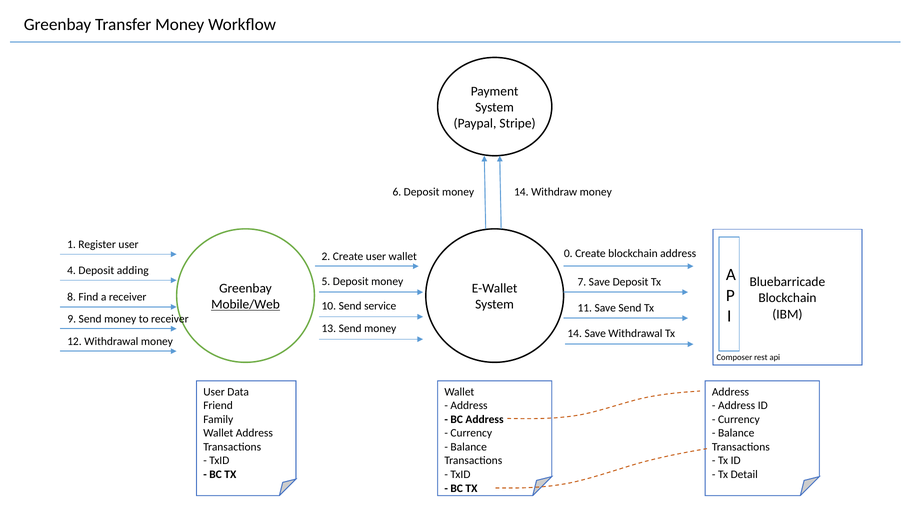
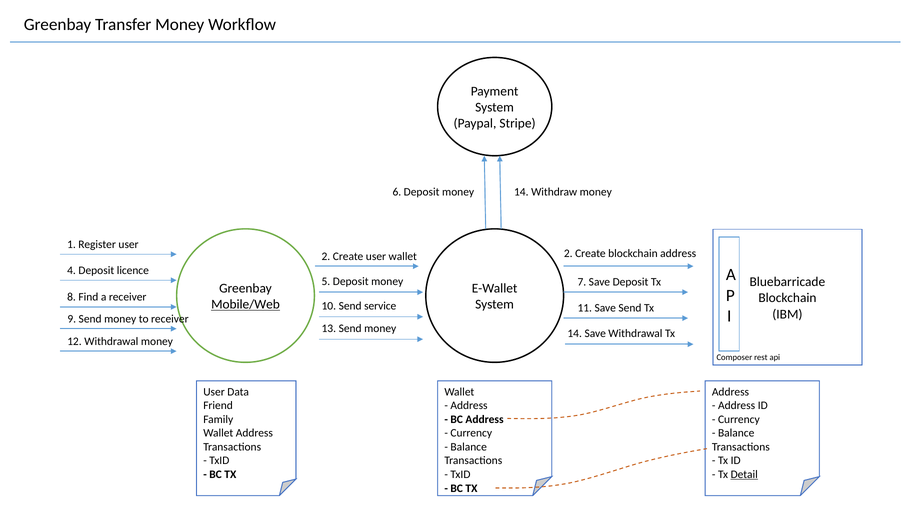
wallet 0: 0 -> 2 (568, 254)
adding: adding -> licence (133, 271)
Detail underline: none -> present (744, 475)
